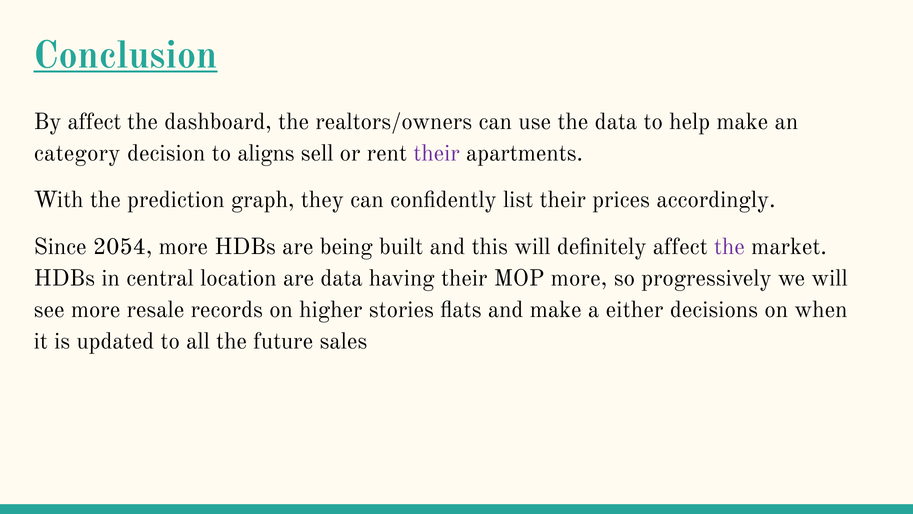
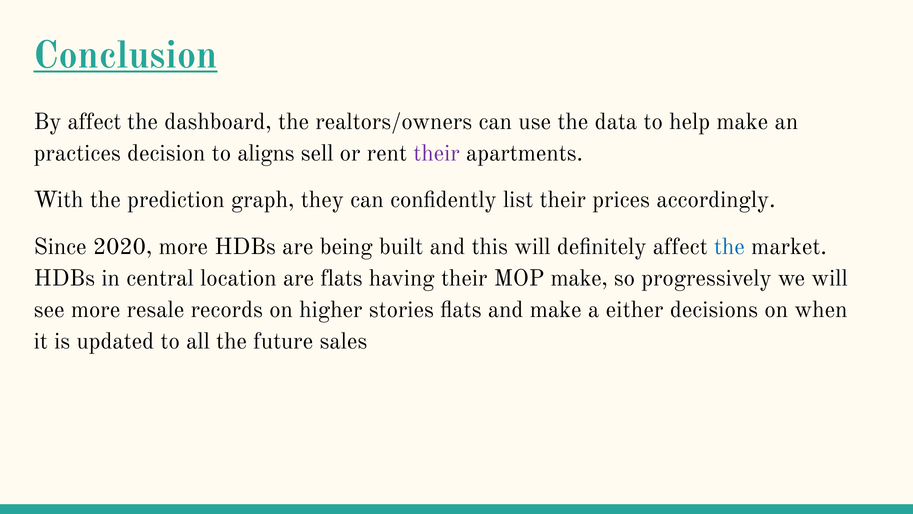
category: category -> practices (77, 153)
2054: 2054 -> 2020 (123, 246)
the colour: purple -> blue (729, 246)
are data: data -> flats (342, 278)
MOP more: more -> make (579, 278)
